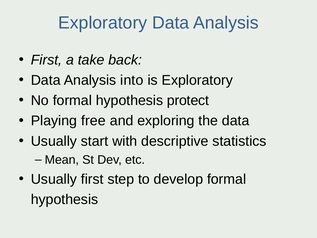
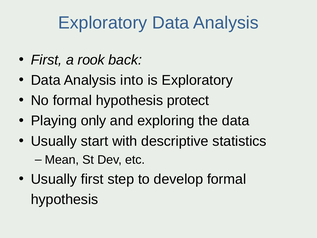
take: take -> rook (91, 60)
free: free -> only (94, 121)
